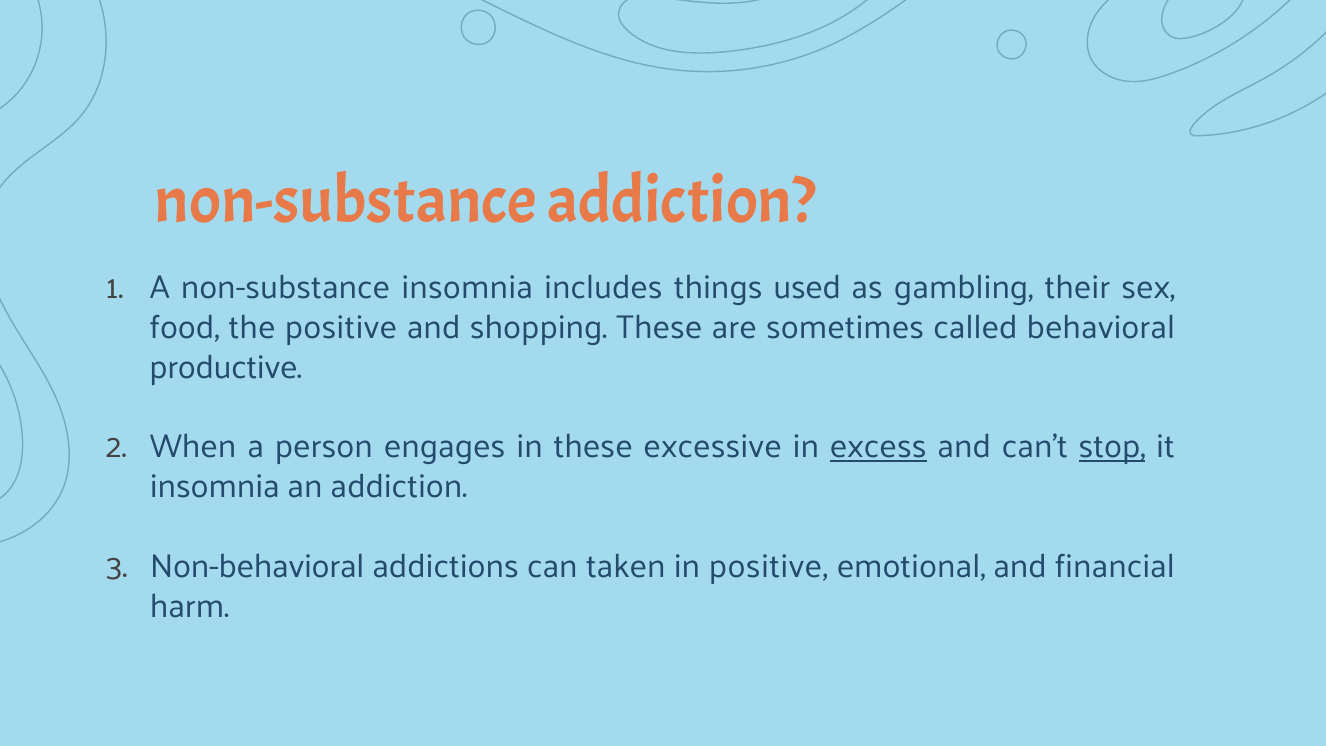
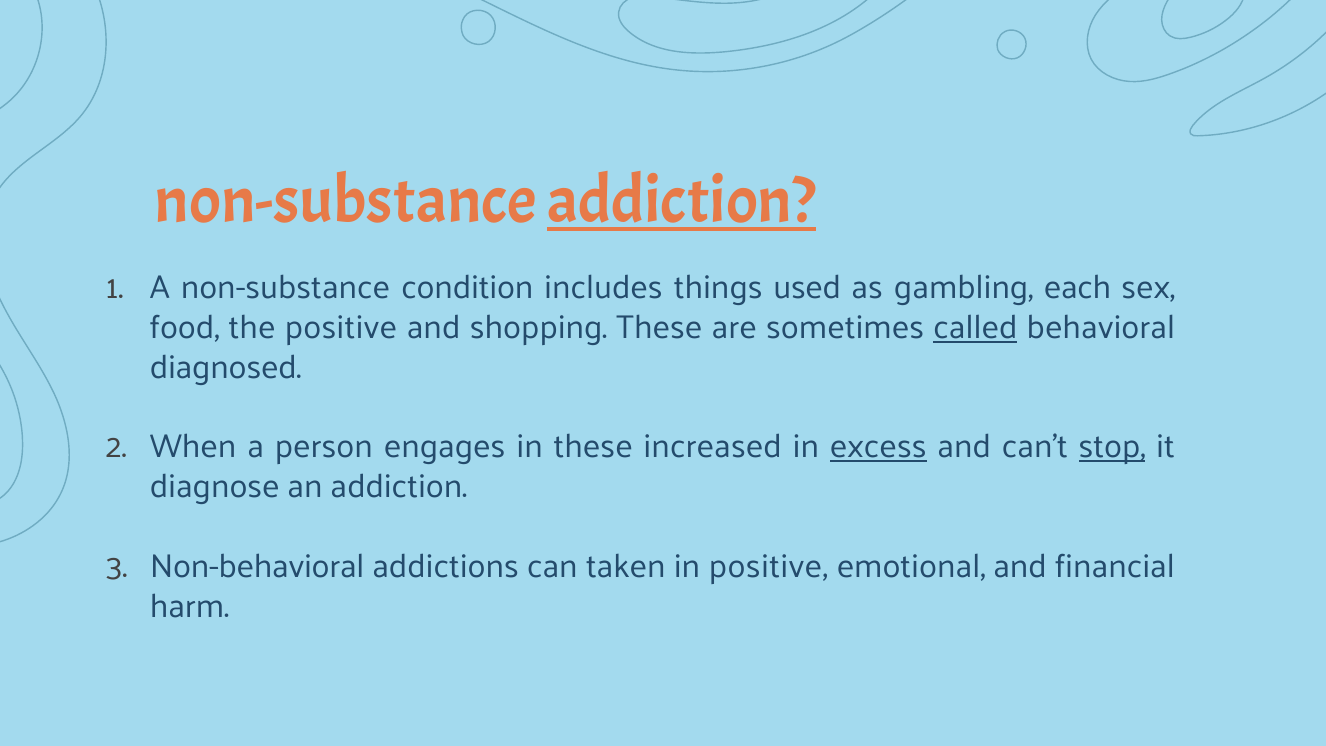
addiction underline: none -> present (682, 200)
non-substance insomnia: insomnia -> condition (467, 288)
their: their -> each (1078, 288)
called underline: none -> present (975, 328)
productive: productive -> diagnosed (226, 367)
excessive: excessive -> increased (713, 447)
insomnia: insomnia -> diagnose (215, 487)
